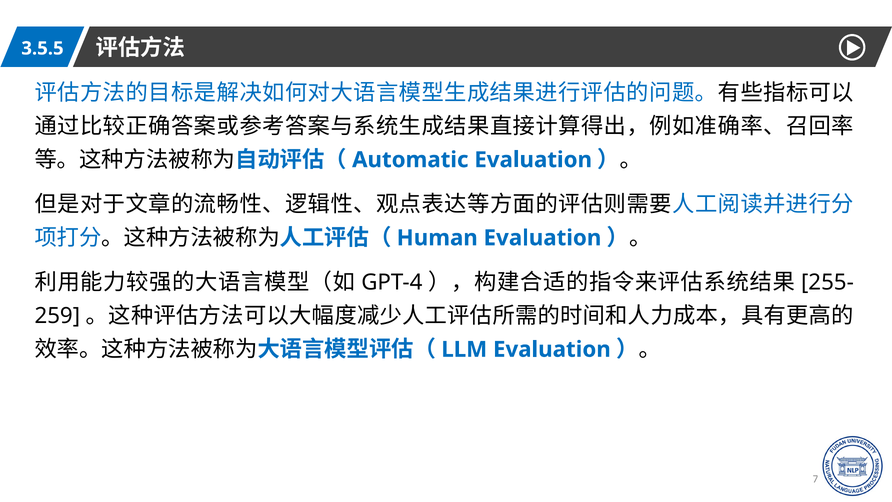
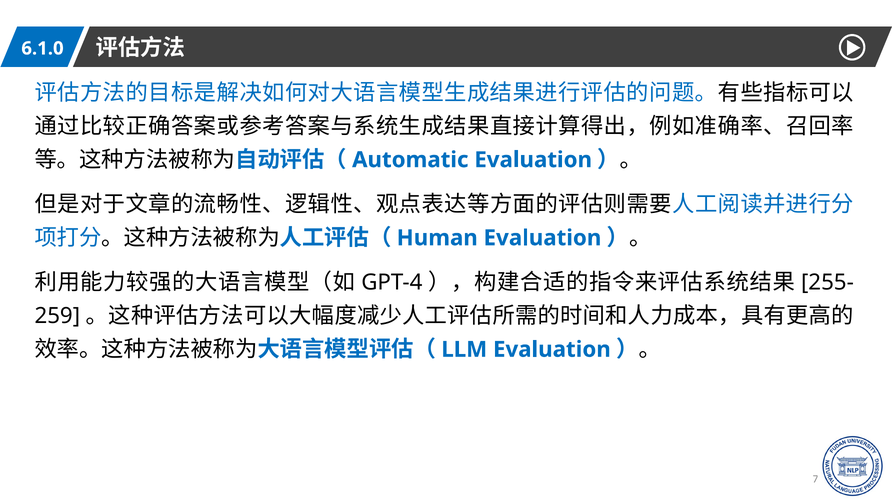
3.5.5: 3.5.5 -> 6.1.0 (42, 48)
